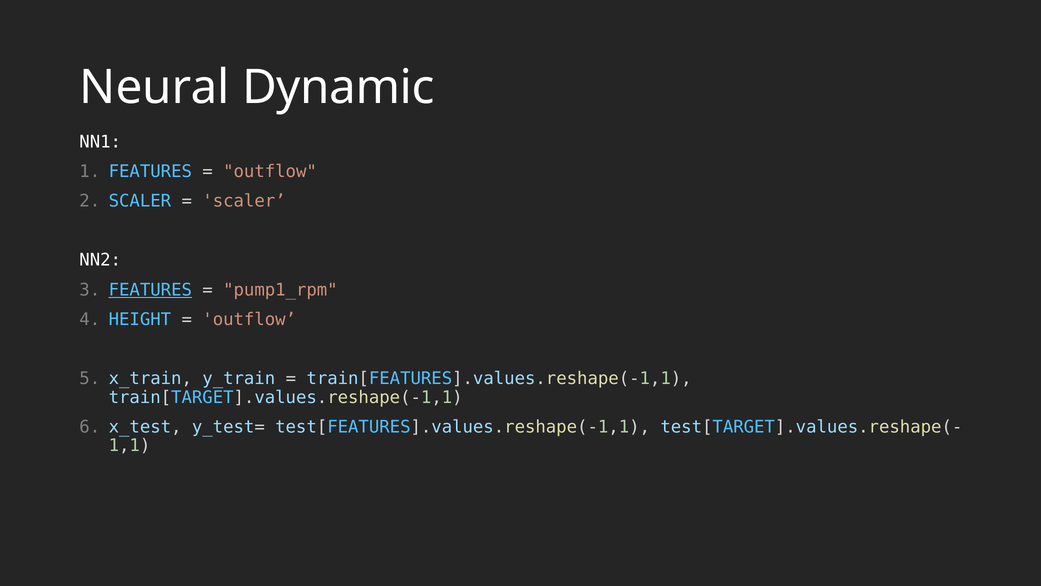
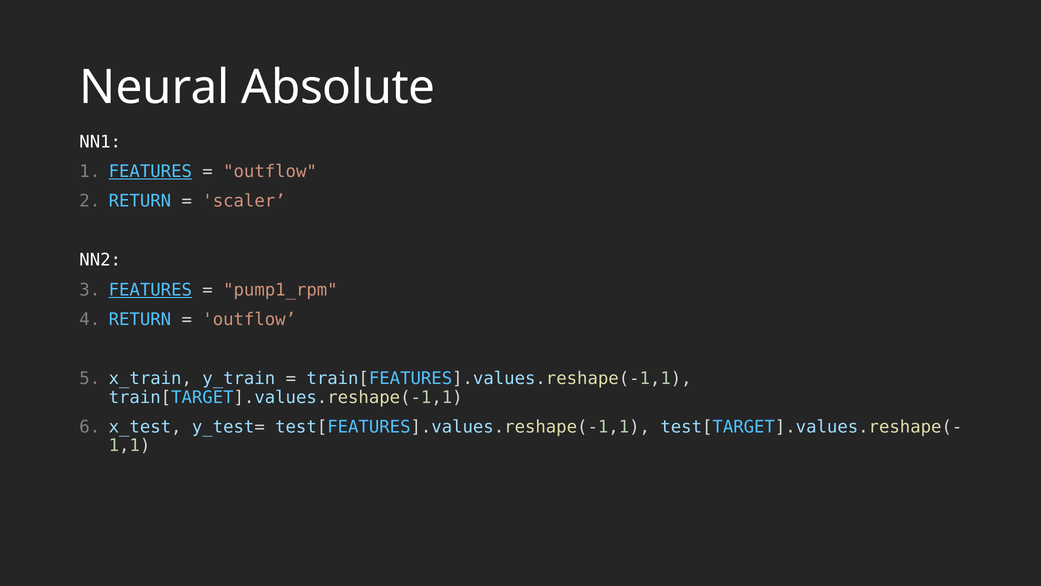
Dynamic: Dynamic -> Absolute (338, 87)
FEATURES underline: none -> present (150, 171)
SCALER: SCALER -> RETURN (140, 201)
HEIGHT: HEIGHT -> RETURN (140, 319)
